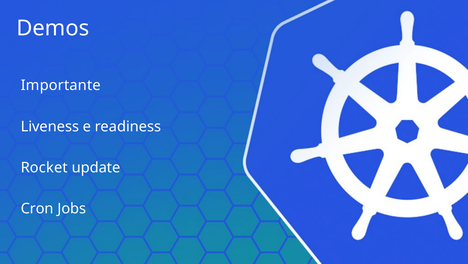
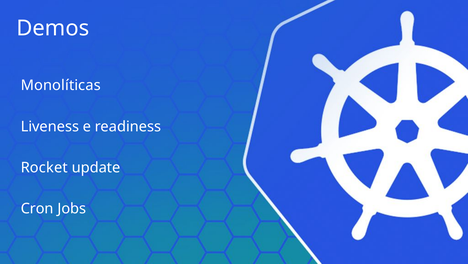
Importante: Importante -> Monolíticas (61, 85)
